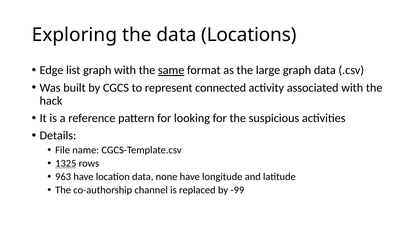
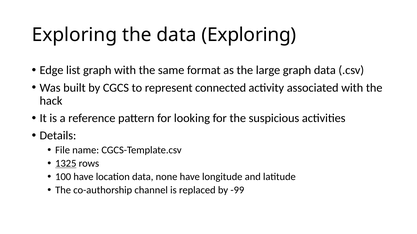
data Locations: Locations -> Exploring (249, 35)
same underline: present -> none (171, 70)
963: 963 -> 100 (63, 177)
